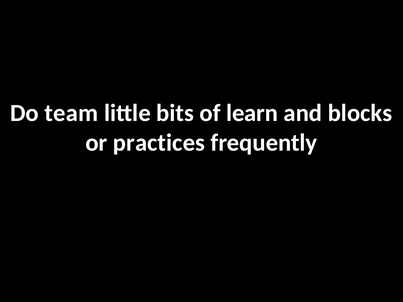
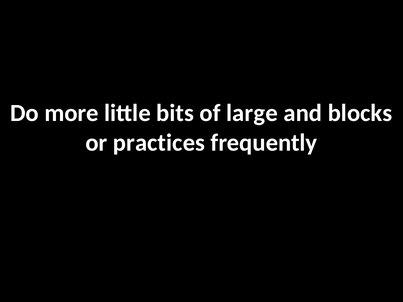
team: team -> more (71, 113)
learn: learn -> large (252, 113)
